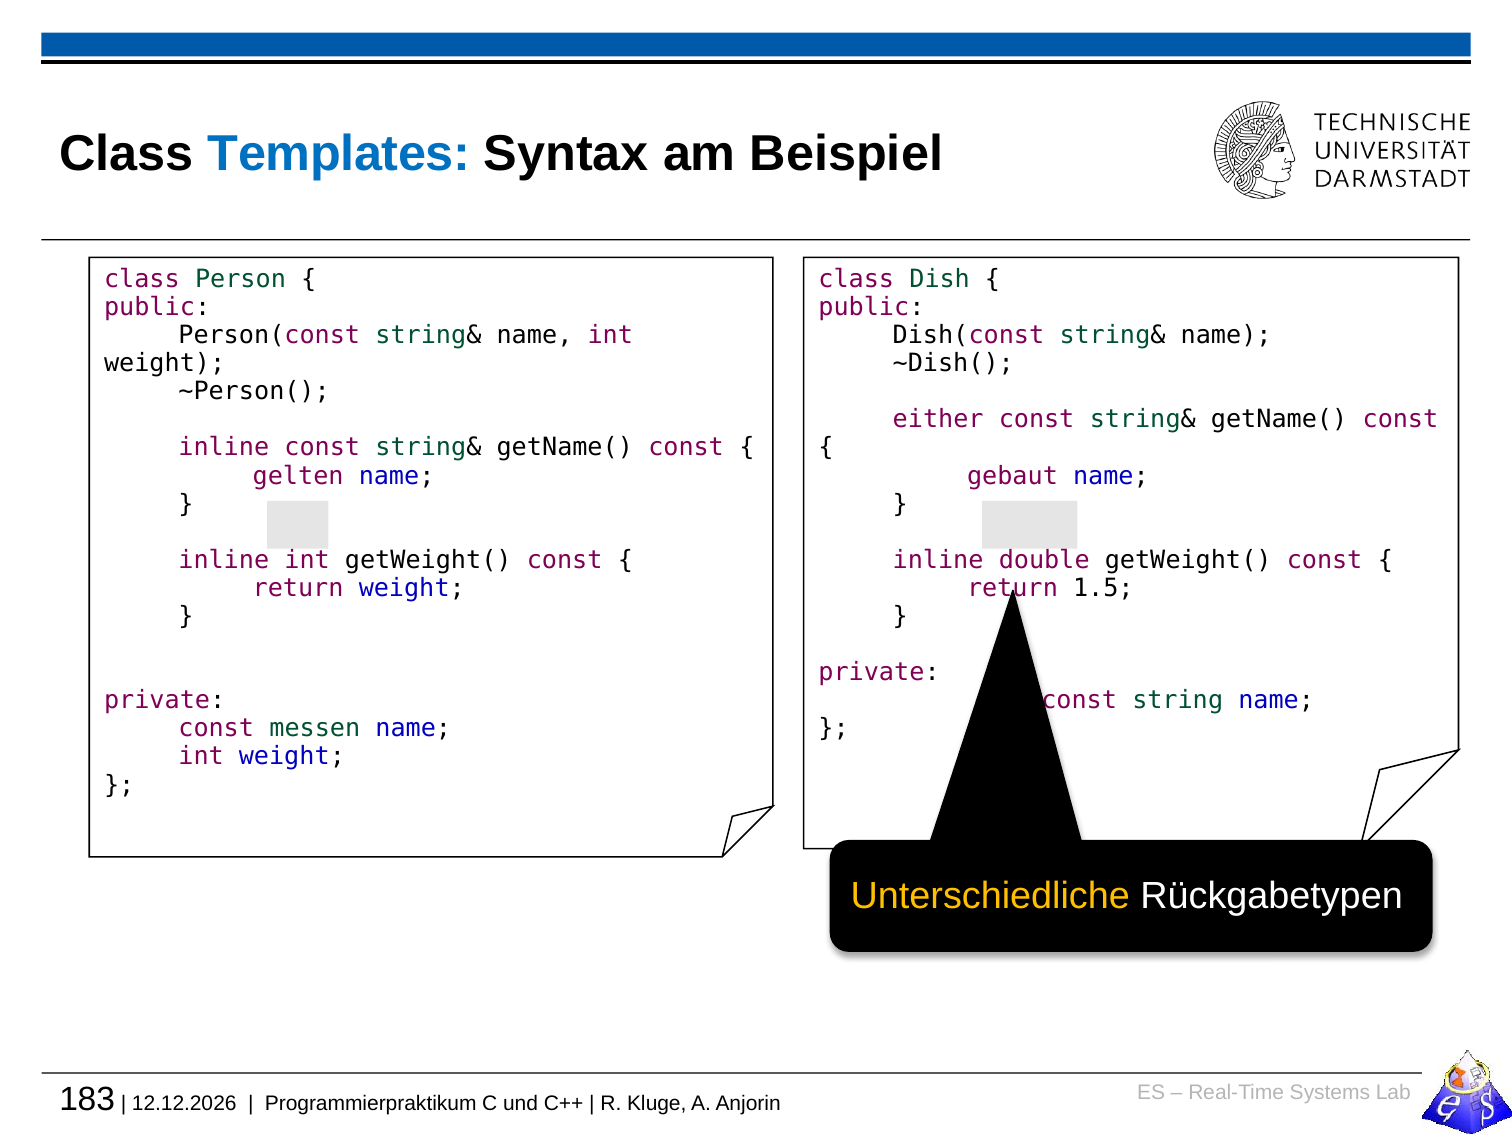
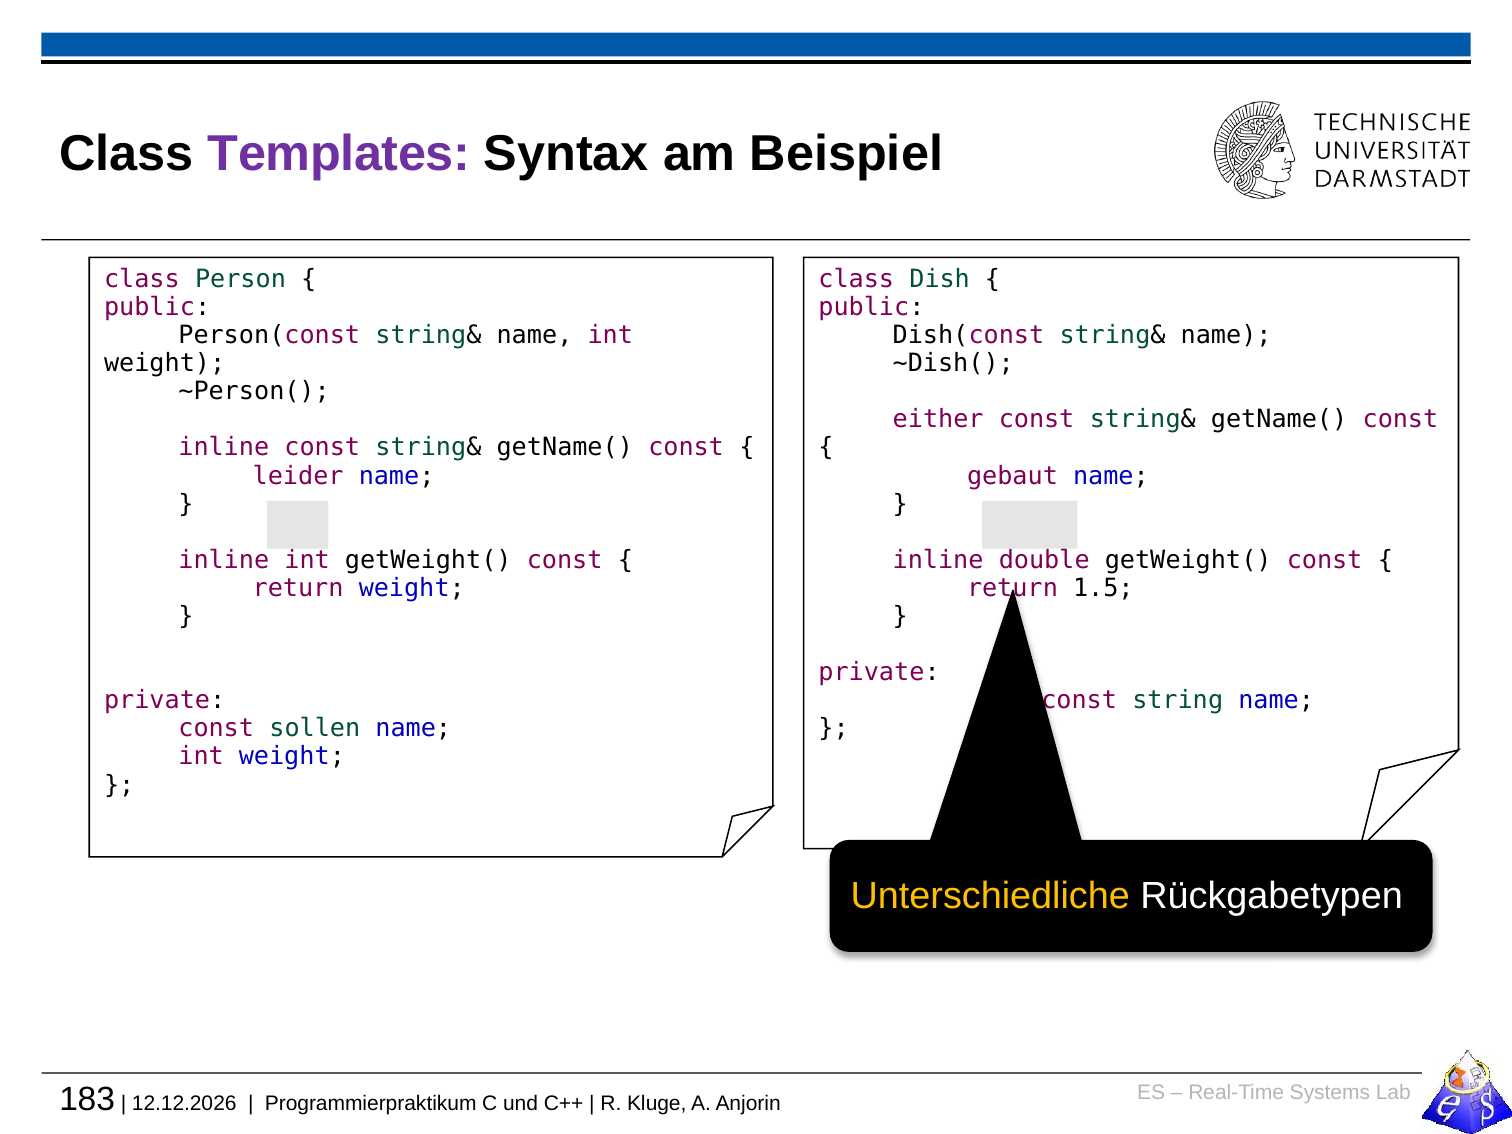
Templates colour: blue -> purple (339, 154)
gelten: gelten -> leider (298, 476)
messen: messen -> sollen (315, 729)
